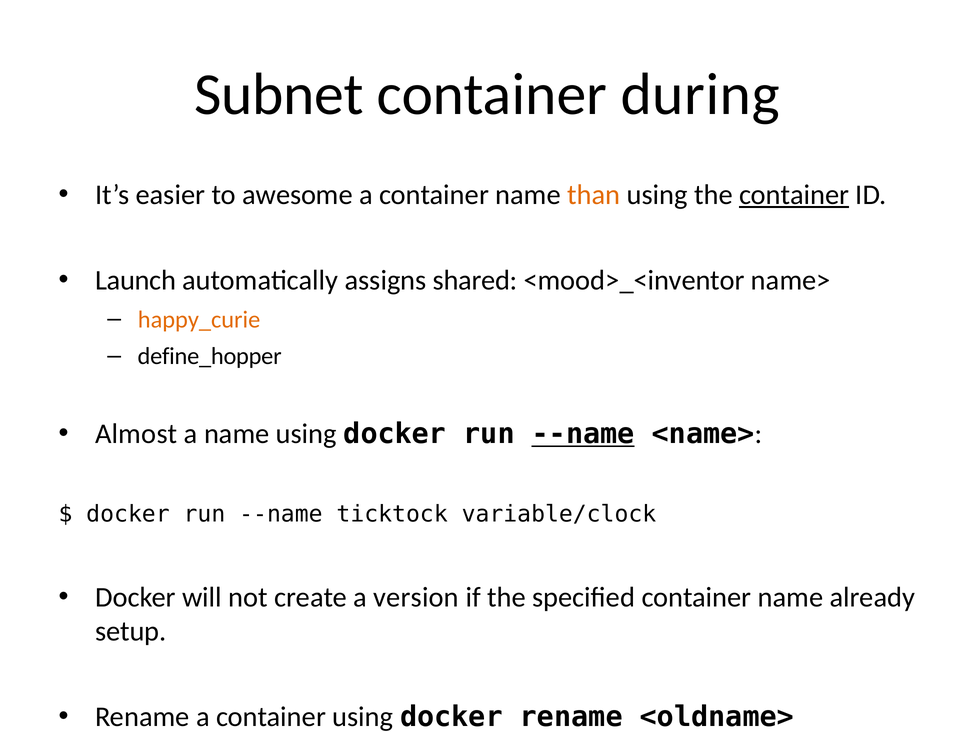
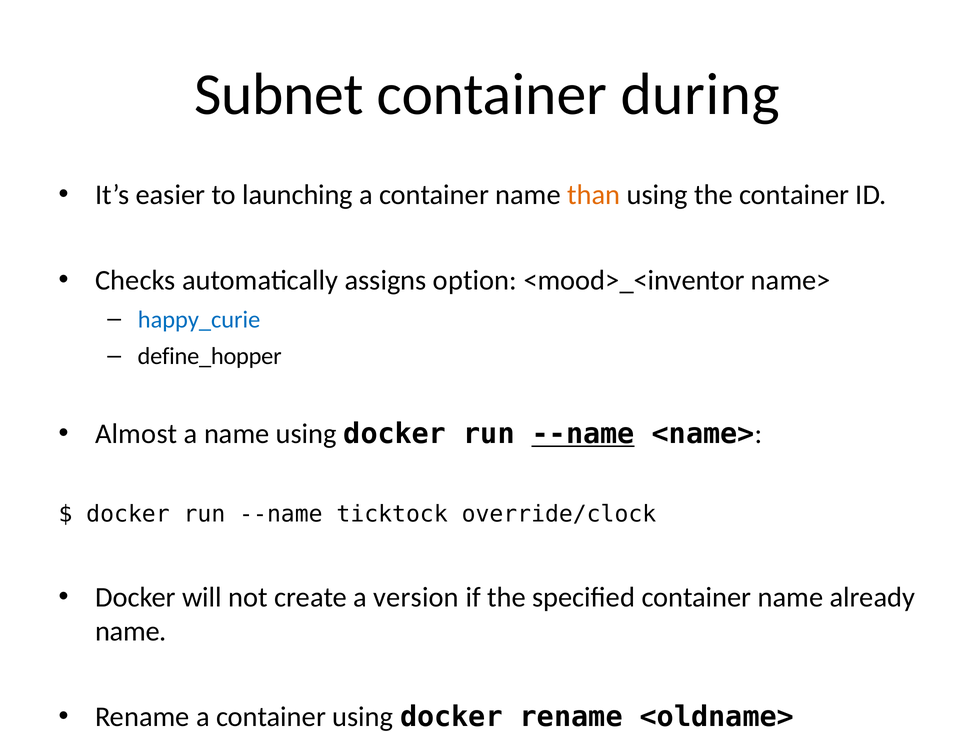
awesome: awesome -> launching (298, 195)
container underline: present -> none (794, 195)
Launch: Launch -> Checks (135, 280)
shared: shared -> option (475, 280)
happy_curie colour: orange -> blue (199, 319)
variable/clock: variable/clock -> override/clock (559, 514)
setup: setup -> name (131, 631)
